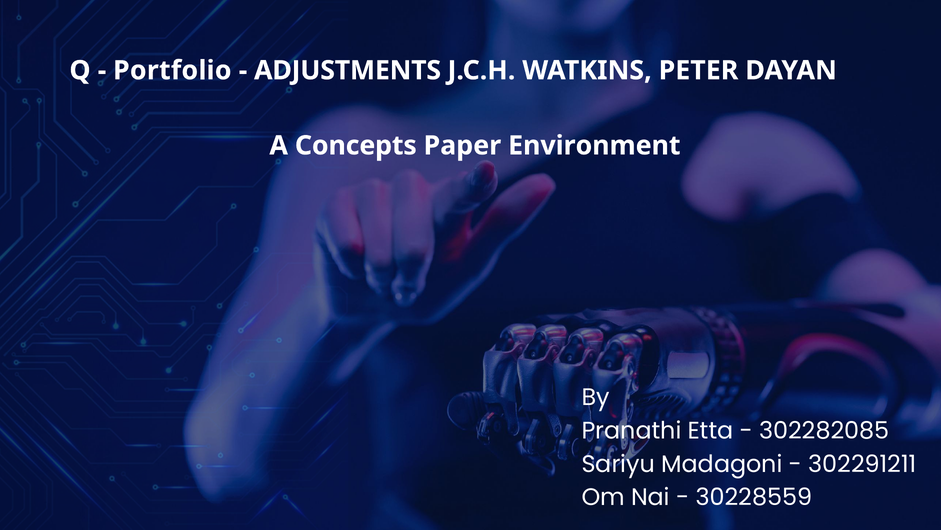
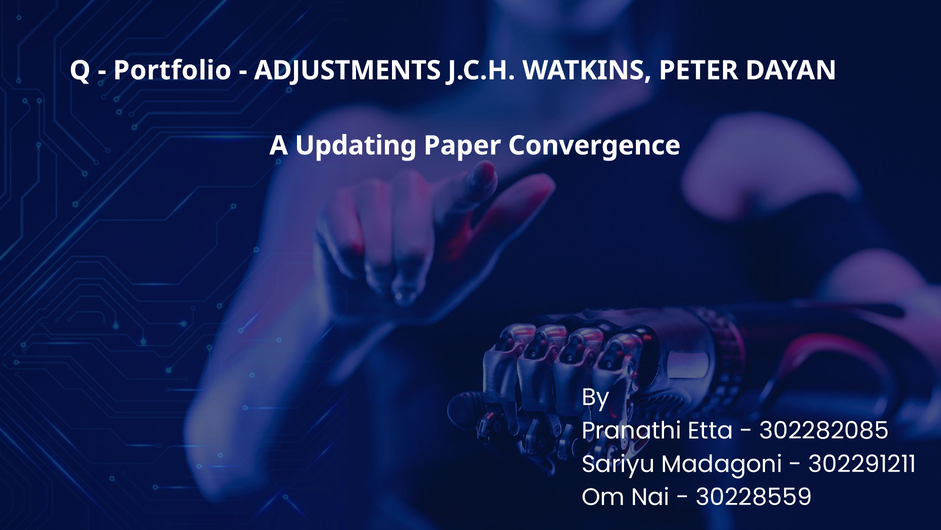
Concepts: Concepts -> Updating (356, 145)
Environment: Environment -> Convergence (594, 145)
